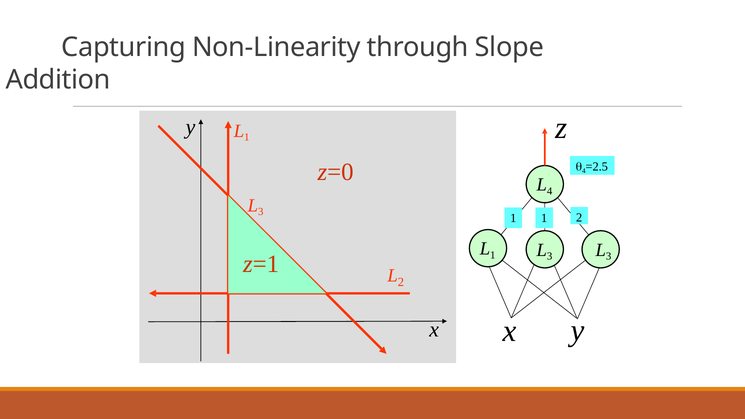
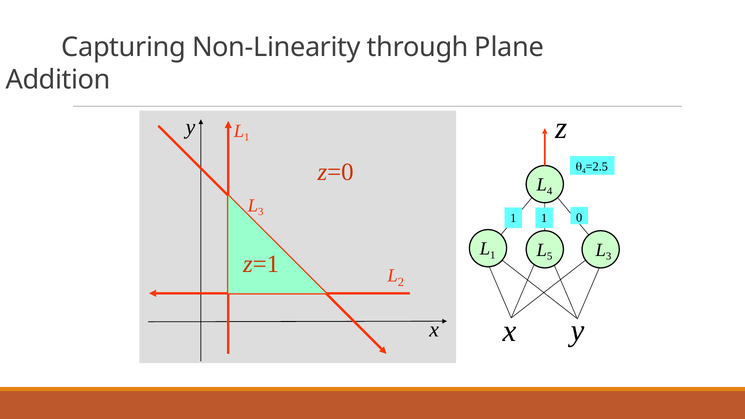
Slope: Slope -> Plane (509, 47)
1 2: 2 -> 0 (579, 218)
1 L 3: 3 -> 5 (550, 256)
